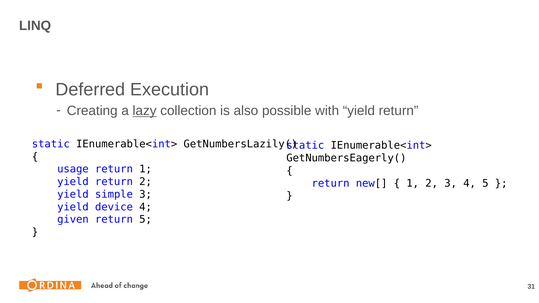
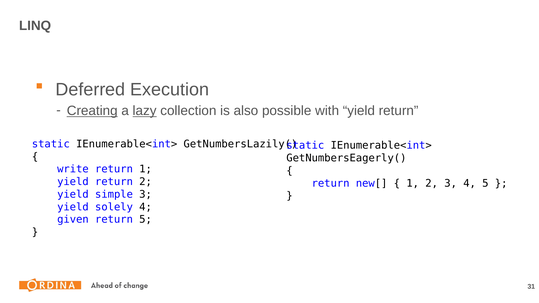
Creating underline: none -> present (92, 111)
usage: usage -> write (73, 169)
device: device -> solely (114, 207)
